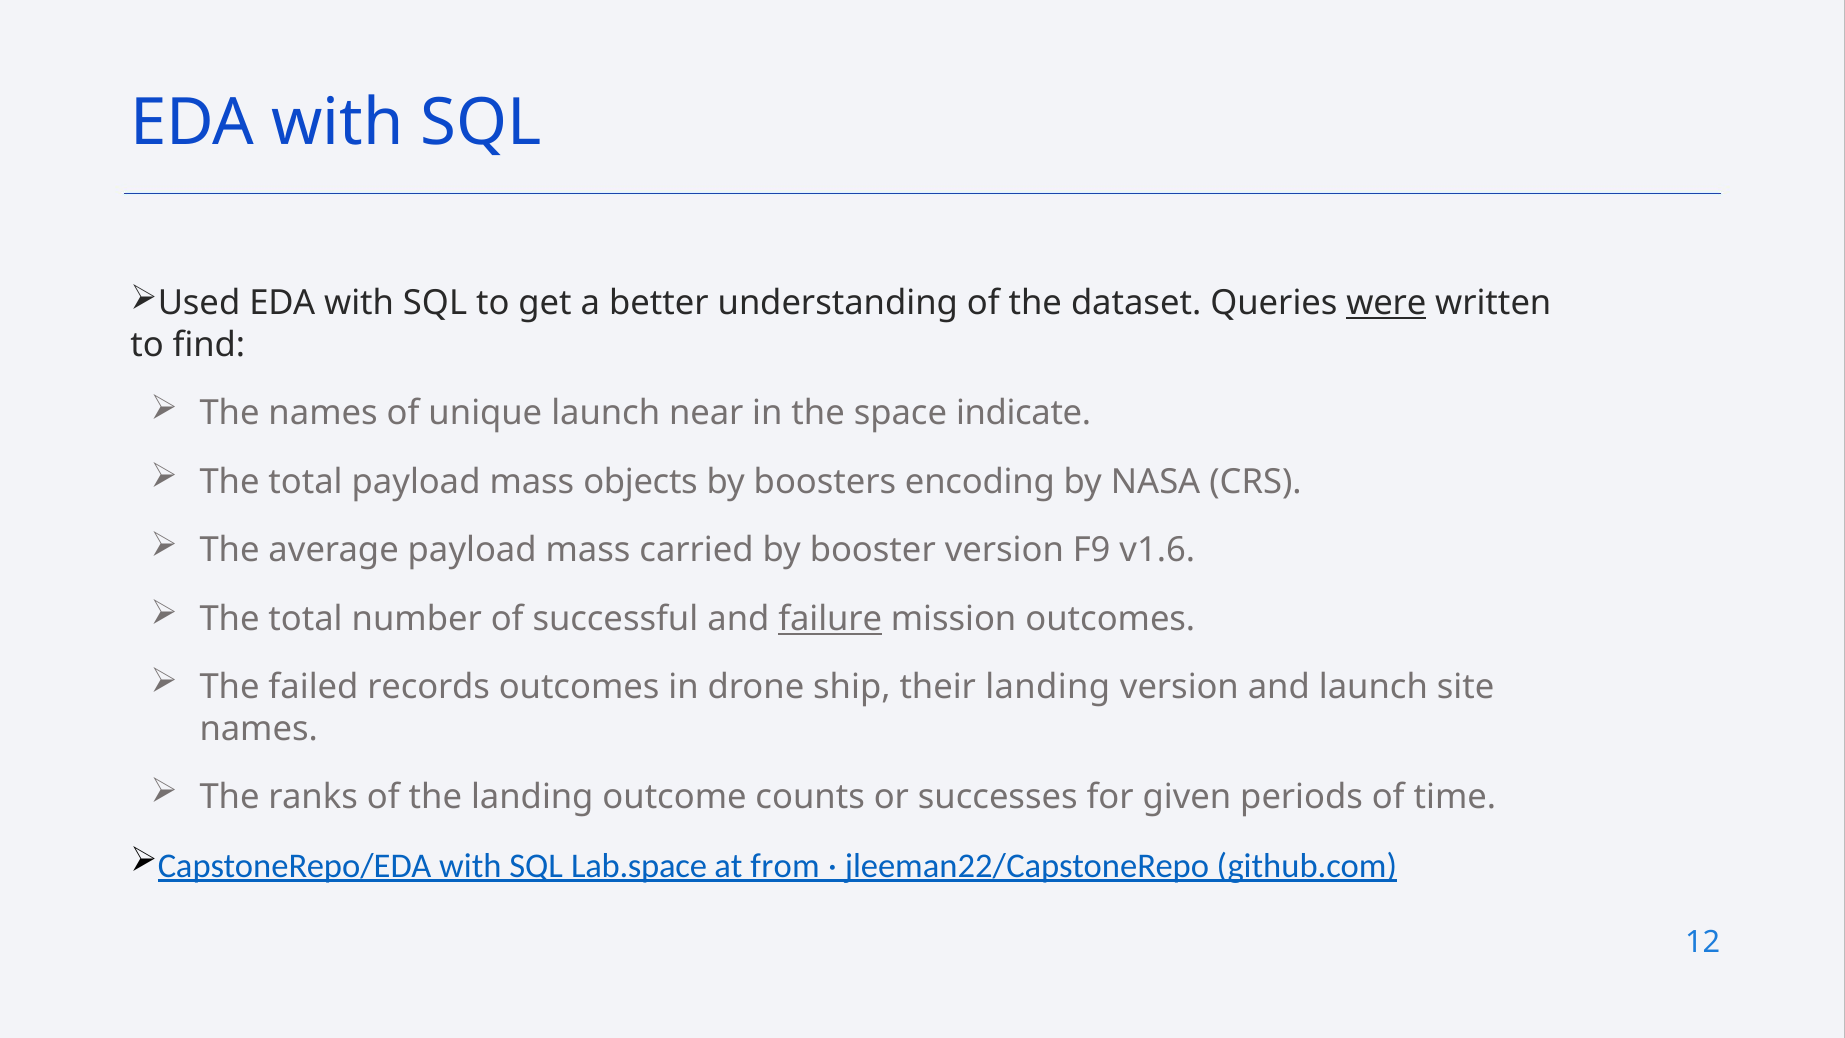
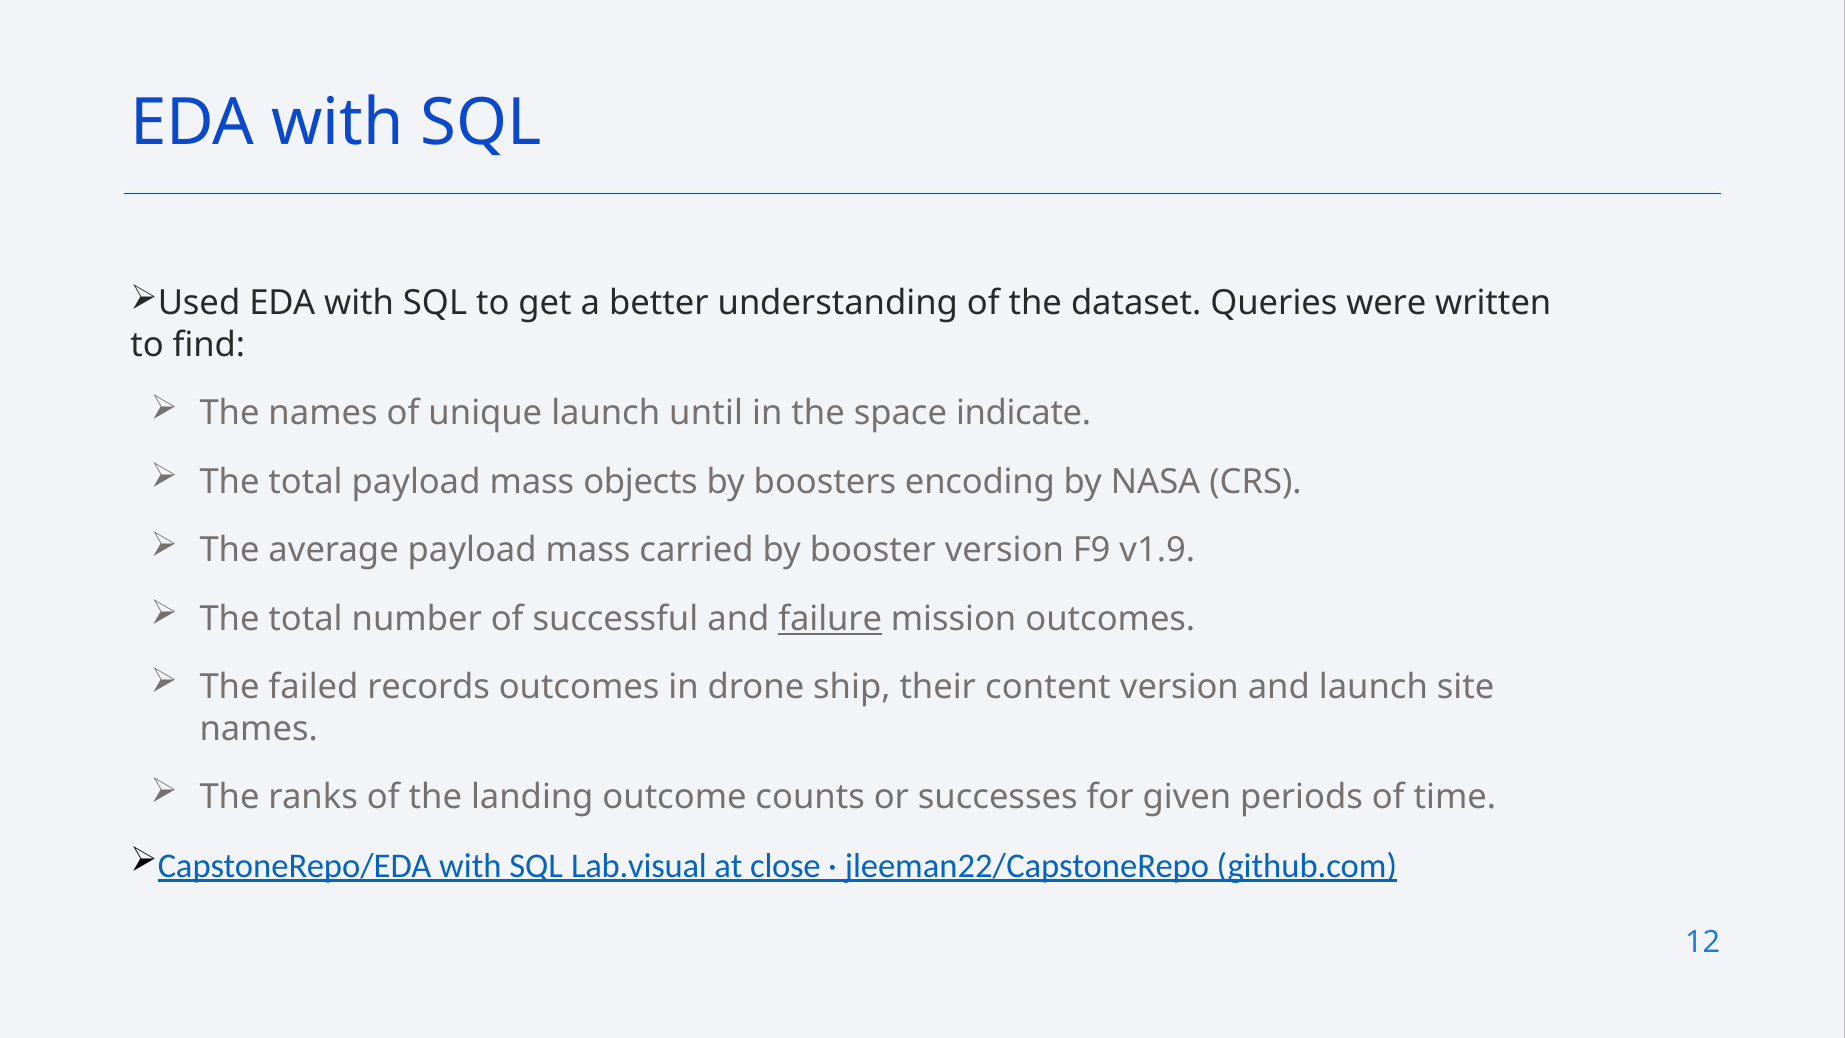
were underline: present -> none (1386, 303)
near: near -> until (706, 413)
v1.6: v1.6 -> v1.9 (1157, 550)
their landing: landing -> content (1048, 687)
Lab.space: Lab.space -> Lab.visual (639, 865)
from: from -> close (785, 865)
